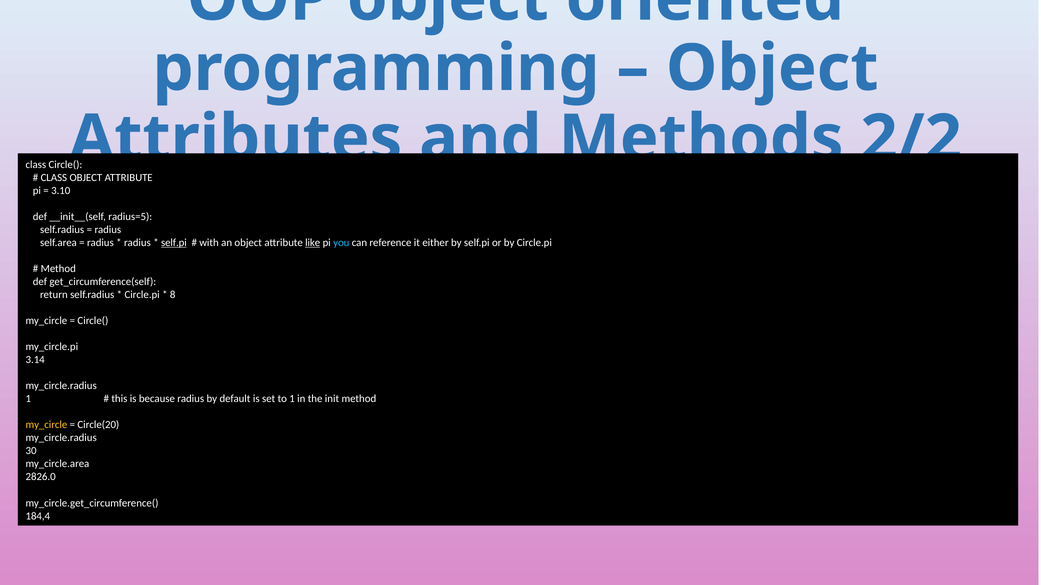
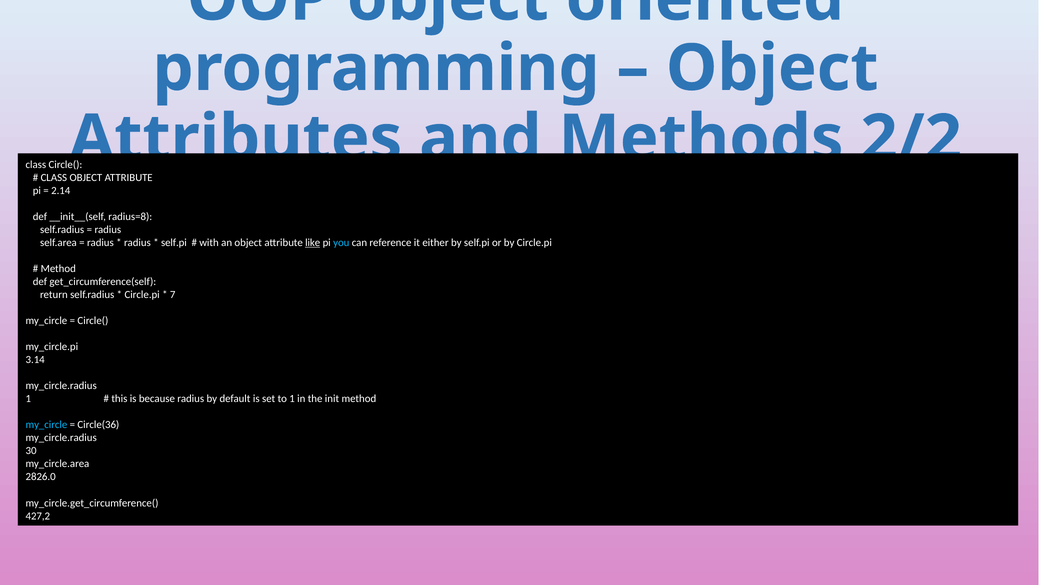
3.10: 3.10 -> 2.14 (61, 191)
radius=5: radius=5 -> radius=8 (130, 217)
self.pi underline: present -> none (174, 243)
8: 8 -> 7 (173, 295)
my_circle colour: yellow -> light blue (46, 425)
Circle(20: Circle(20 -> Circle(36 (98, 425)
184,4: 184,4 -> 427,2 (38, 516)
